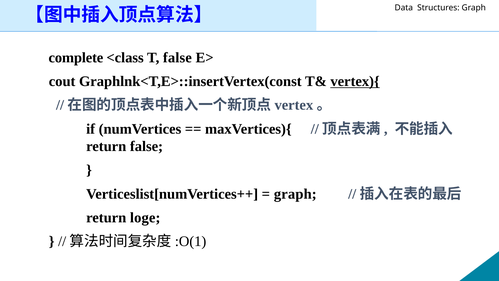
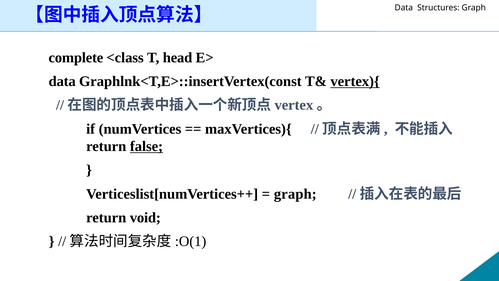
T false: false -> head (178, 58)
cout: cout -> data (62, 81)
false underline: none -> present (146, 146)
loge: loge -> void (145, 217)
